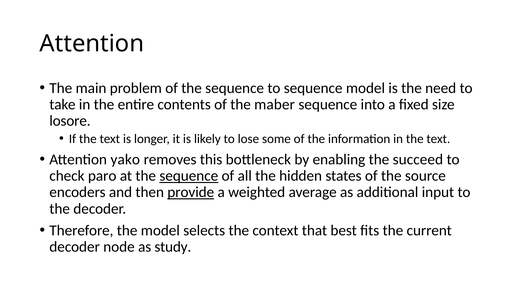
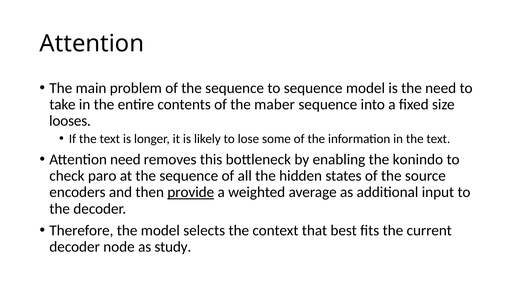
losore: losore -> looses (70, 121)
Attention yako: yako -> need (125, 159)
succeed: succeed -> konindo (418, 159)
sequence underline: present -> none (189, 176)
